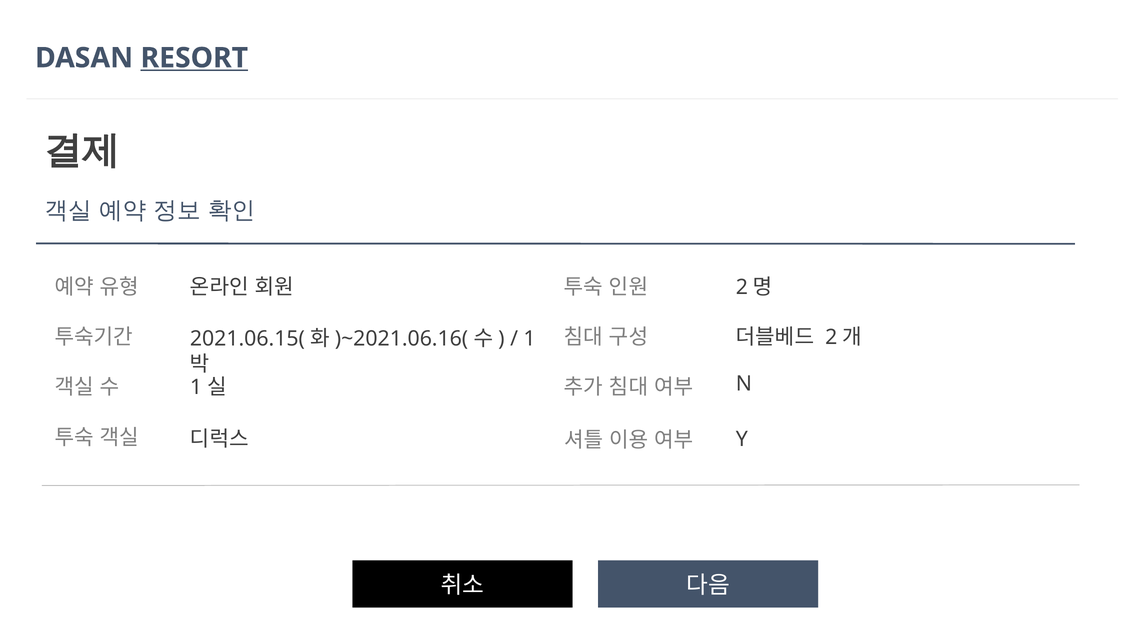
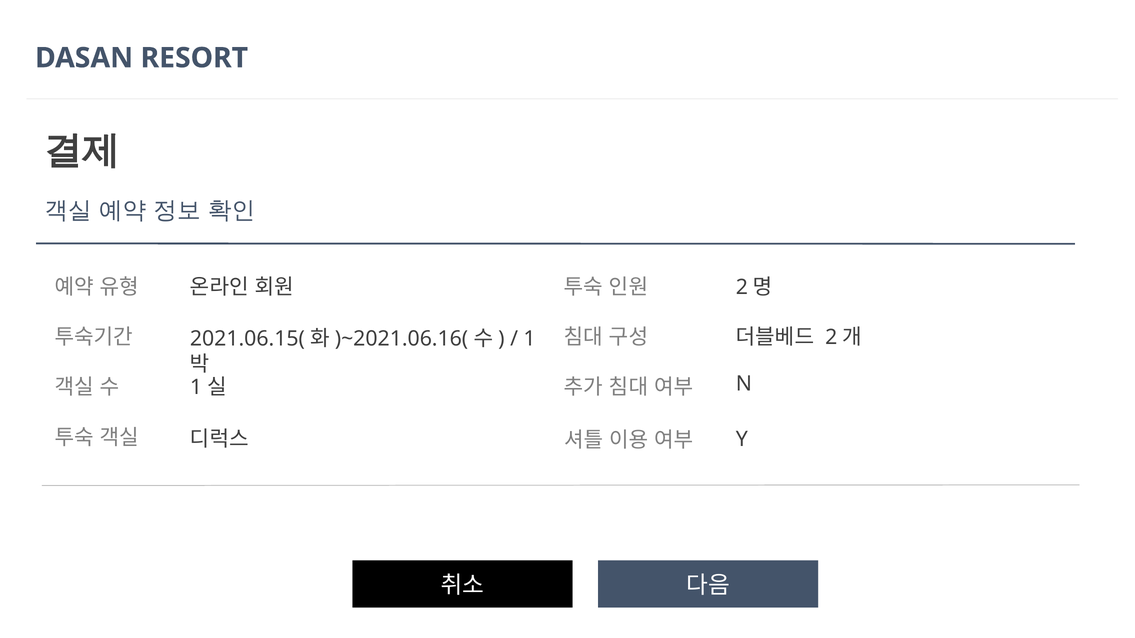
RESORT underline: present -> none (194, 58)
